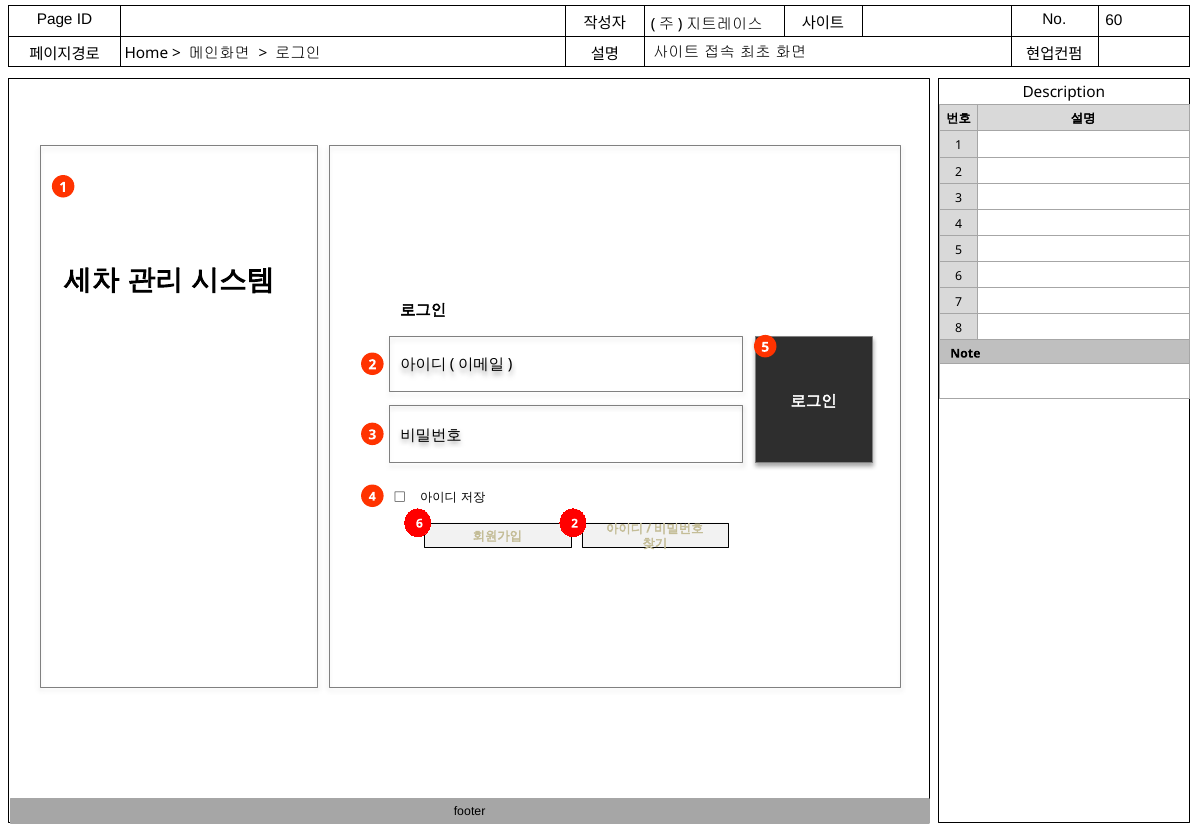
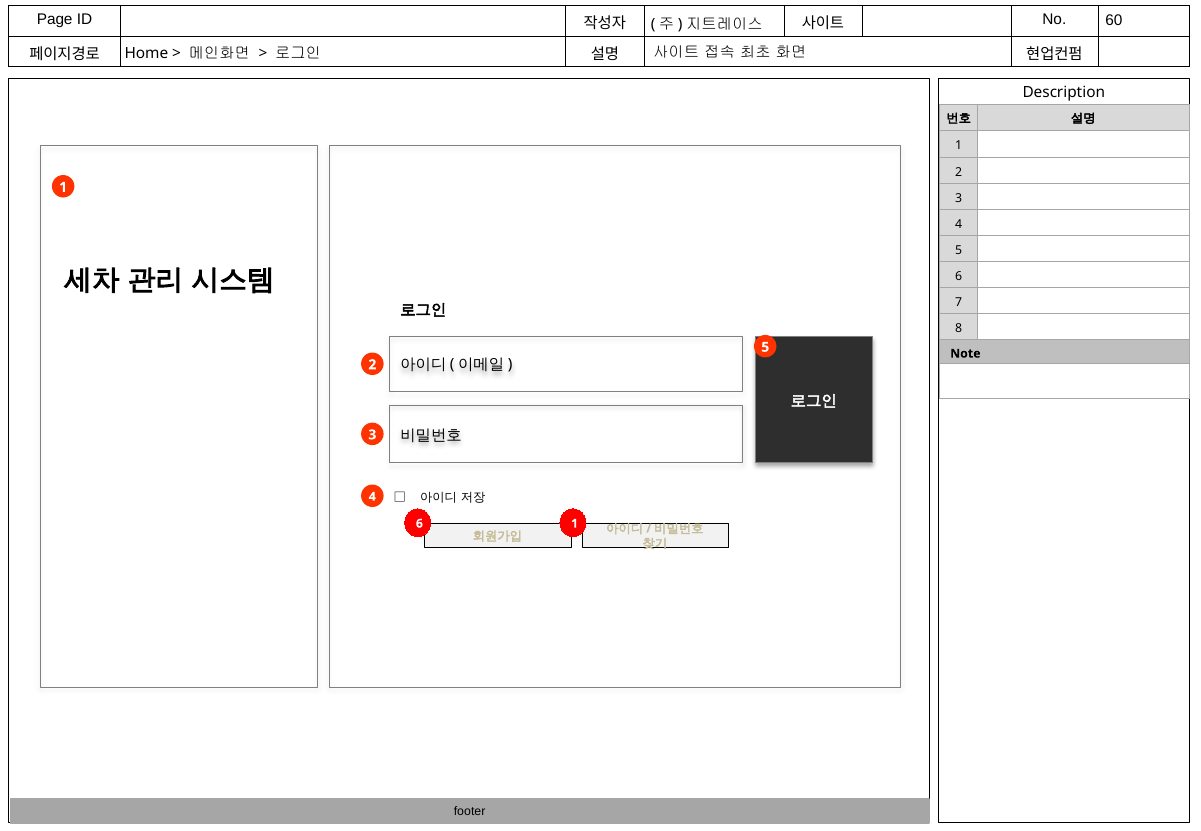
6 2: 2 -> 1 (575, 524)
